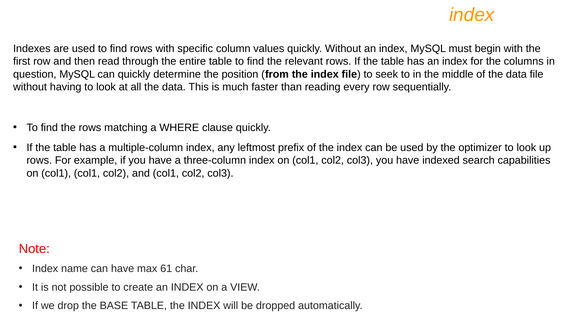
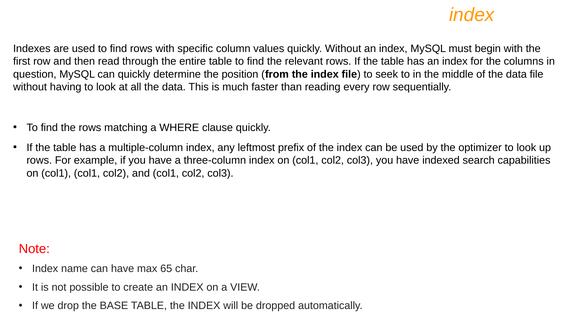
61: 61 -> 65 (166, 268)
